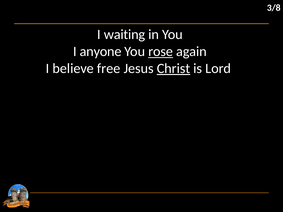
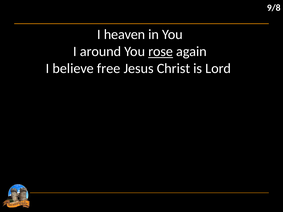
3/8: 3/8 -> 9/8 (274, 8)
waiting: waiting -> heaven (125, 35)
anyone: anyone -> around (101, 52)
Christ underline: present -> none (174, 69)
